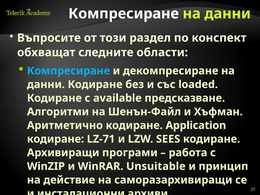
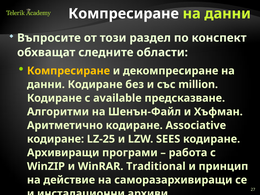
Компресиране colour: light blue -> yellow (68, 71)
loaded: loaded -> million (198, 84)
Application: Application -> Associative (196, 125)
LZ-71: LZ-71 -> LZ-25 (101, 139)
Unsuitable: Unsuitable -> Traditional (156, 166)
